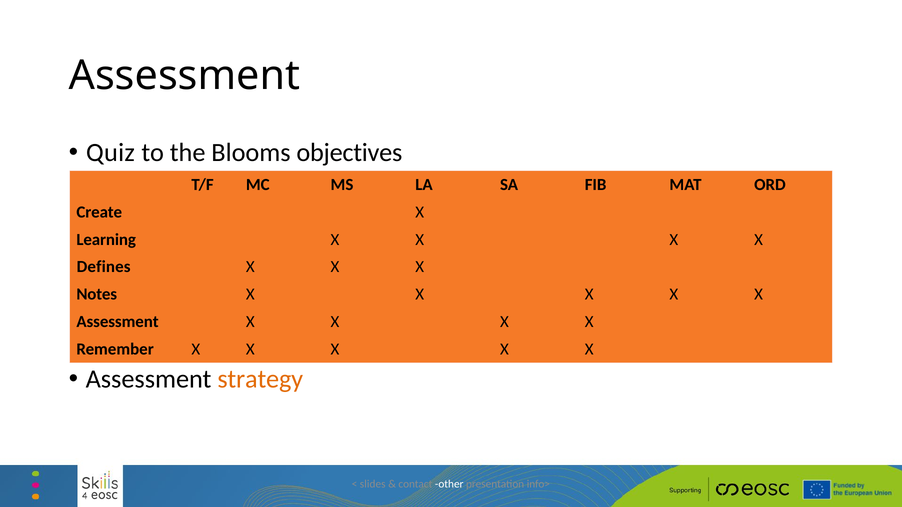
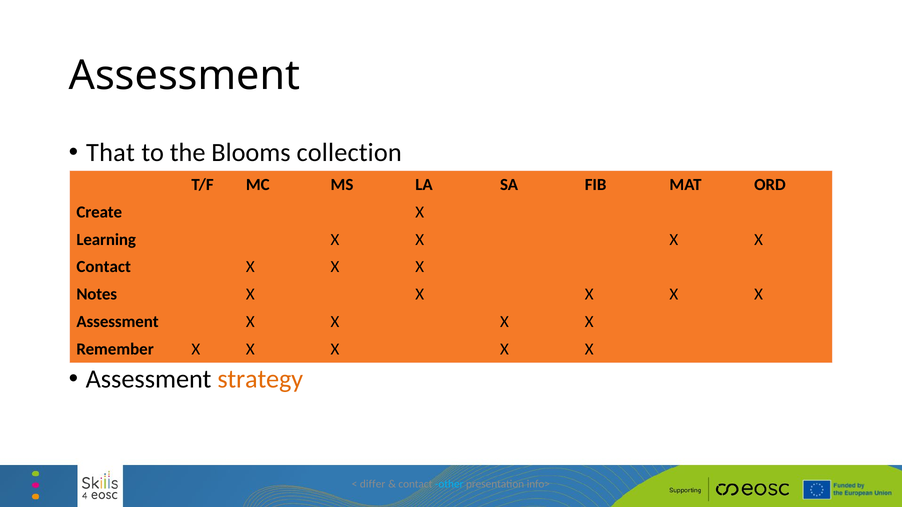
Quiz: Quiz -> That (110, 153)
objectives: objectives -> collection (349, 153)
Defines: Defines -> Contact (104, 267)
slides: slides -> differ (373, 485)
other colour: white -> light blue (449, 485)
